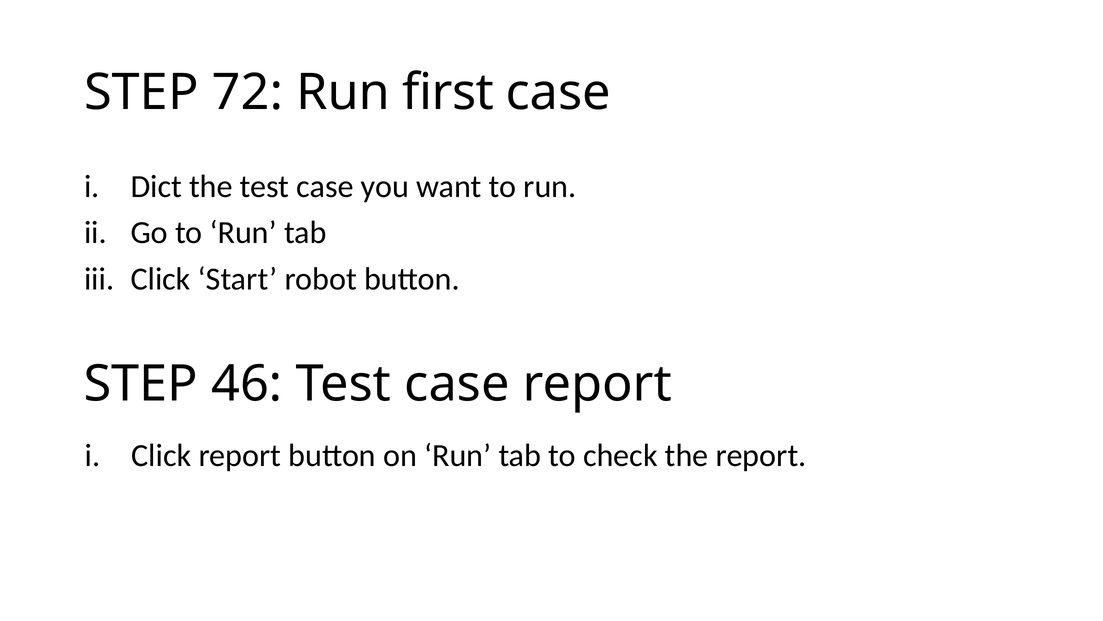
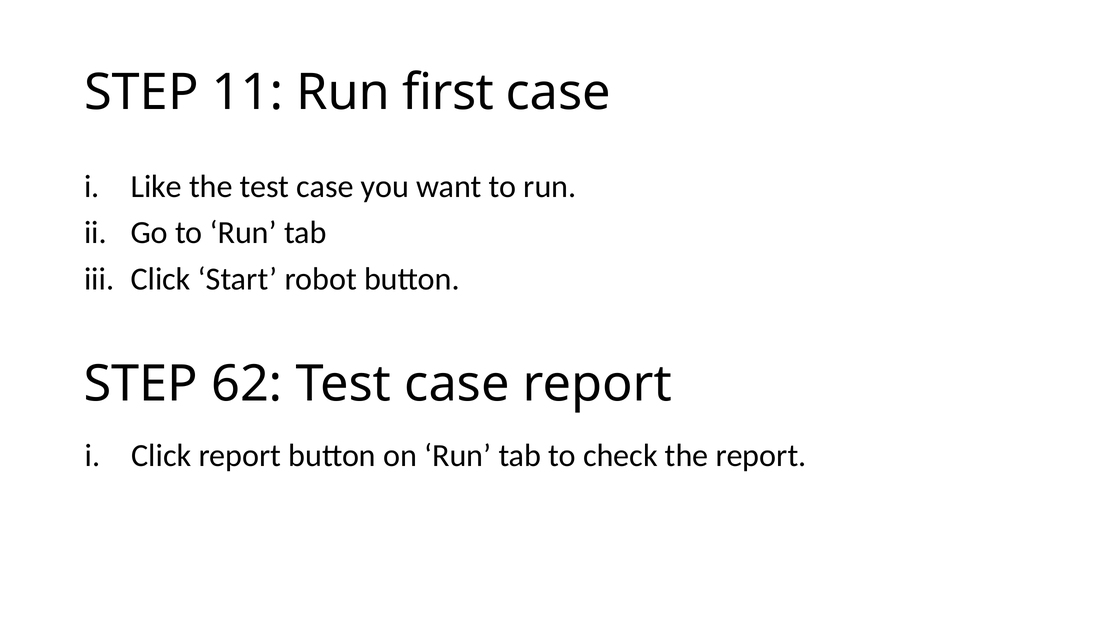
72: 72 -> 11 (247, 93)
Dict: Dict -> Like (156, 186)
46: 46 -> 62 (247, 383)
